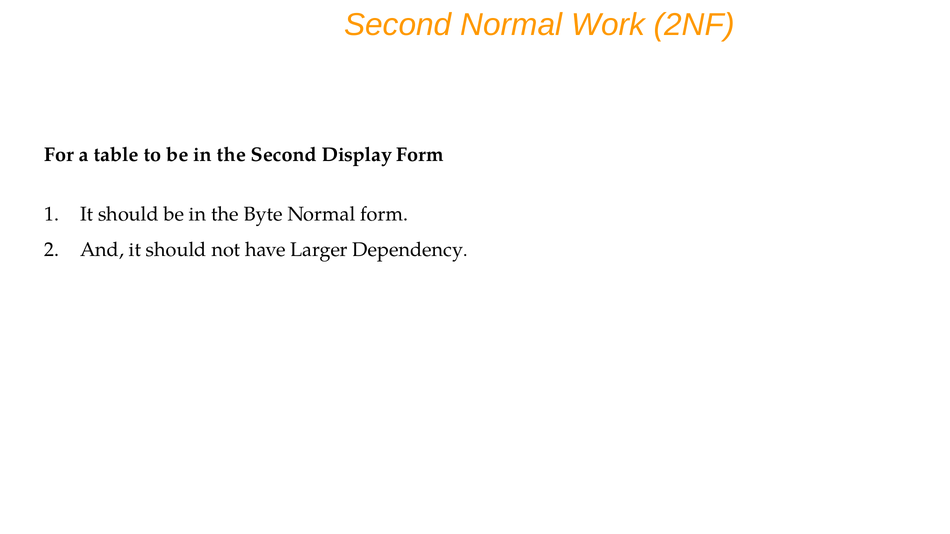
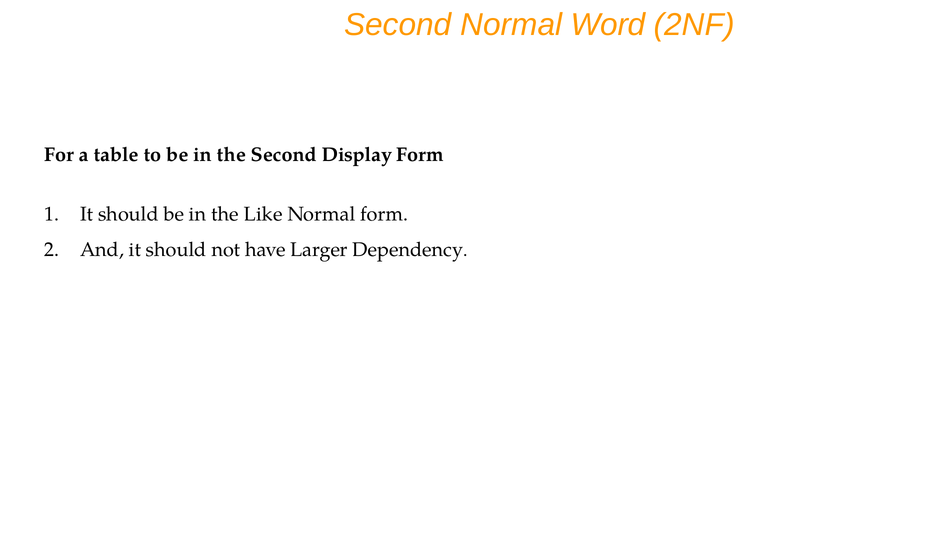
Work: Work -> Word (608, 25)
Byte: Byte -> Like (263, 214)
